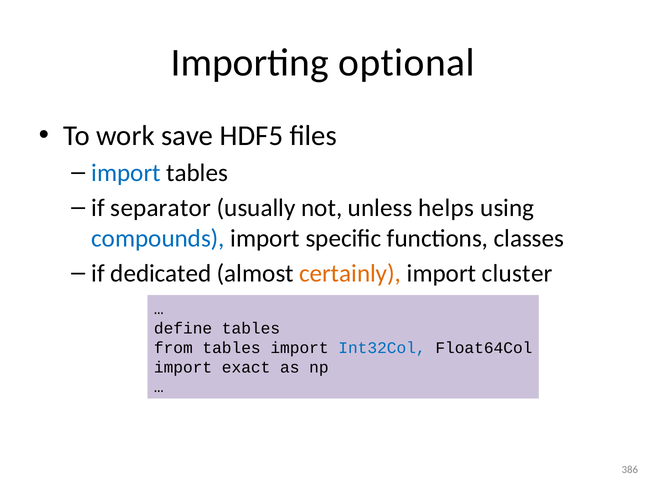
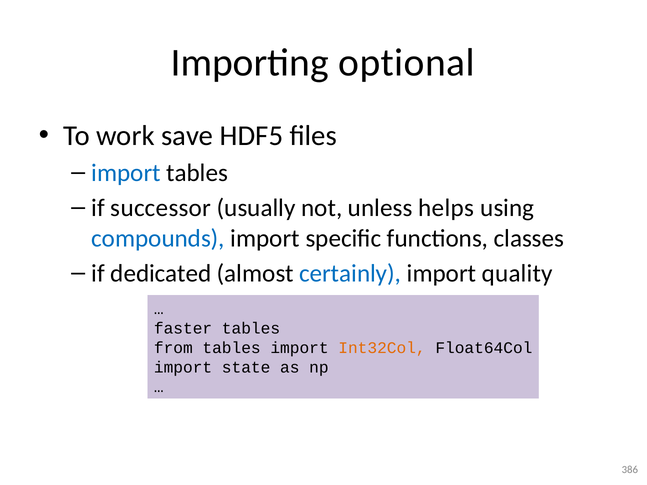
separator: separator -> successor (161, 208)
certainly colour: orange -> blue (350, 274)
cluster: cluster -> quality (517, 274)
define: define -> faster (183, 329)
Int32Col colour: blue -> orange (382, 348)
exact: exact -> state (246, 367)
